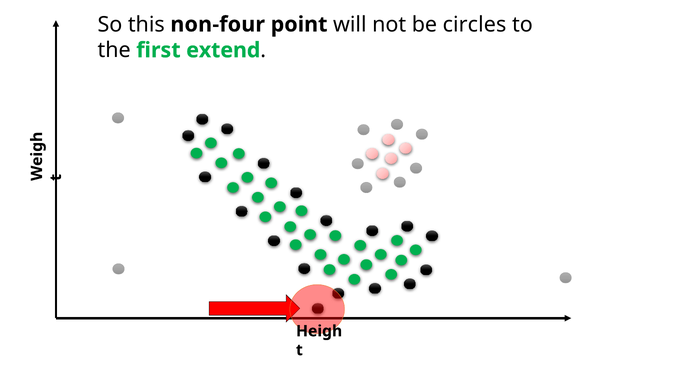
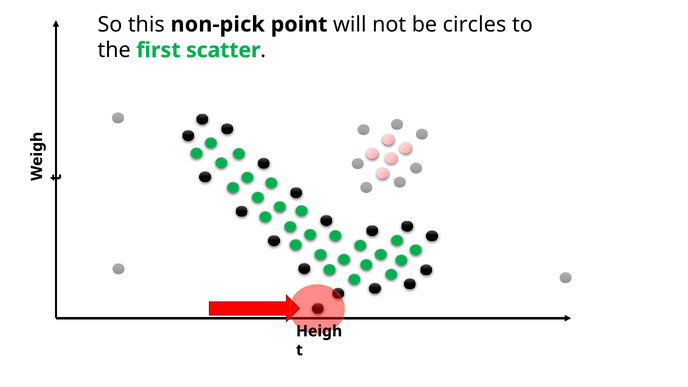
non-four: non-four -> non-pick (218, 24)
extend: extend -> scatter (223, 50)
